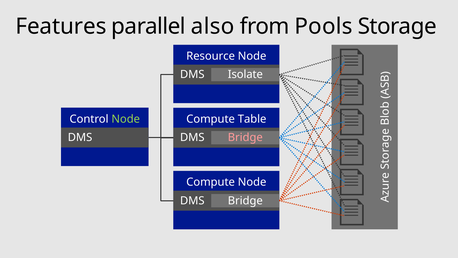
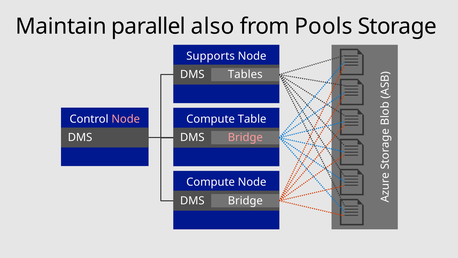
Features: Features -> Maintain (61, 26)
Resource: Resource -> Supports (211, 56)
Isolate: Isolate -> Tables (245, 74)
Node colour: light green -> pink (126, 119)
